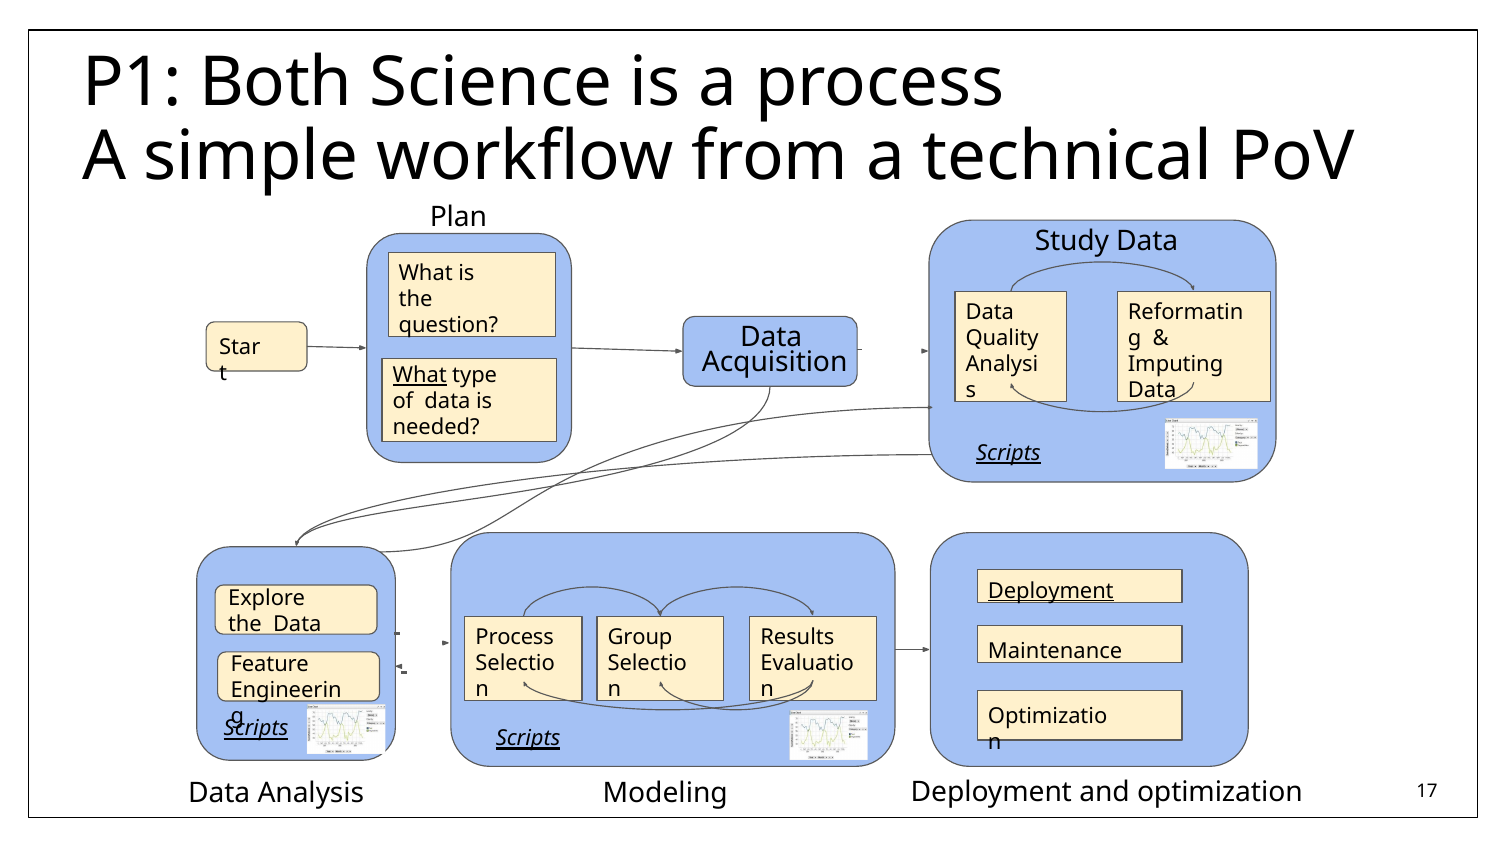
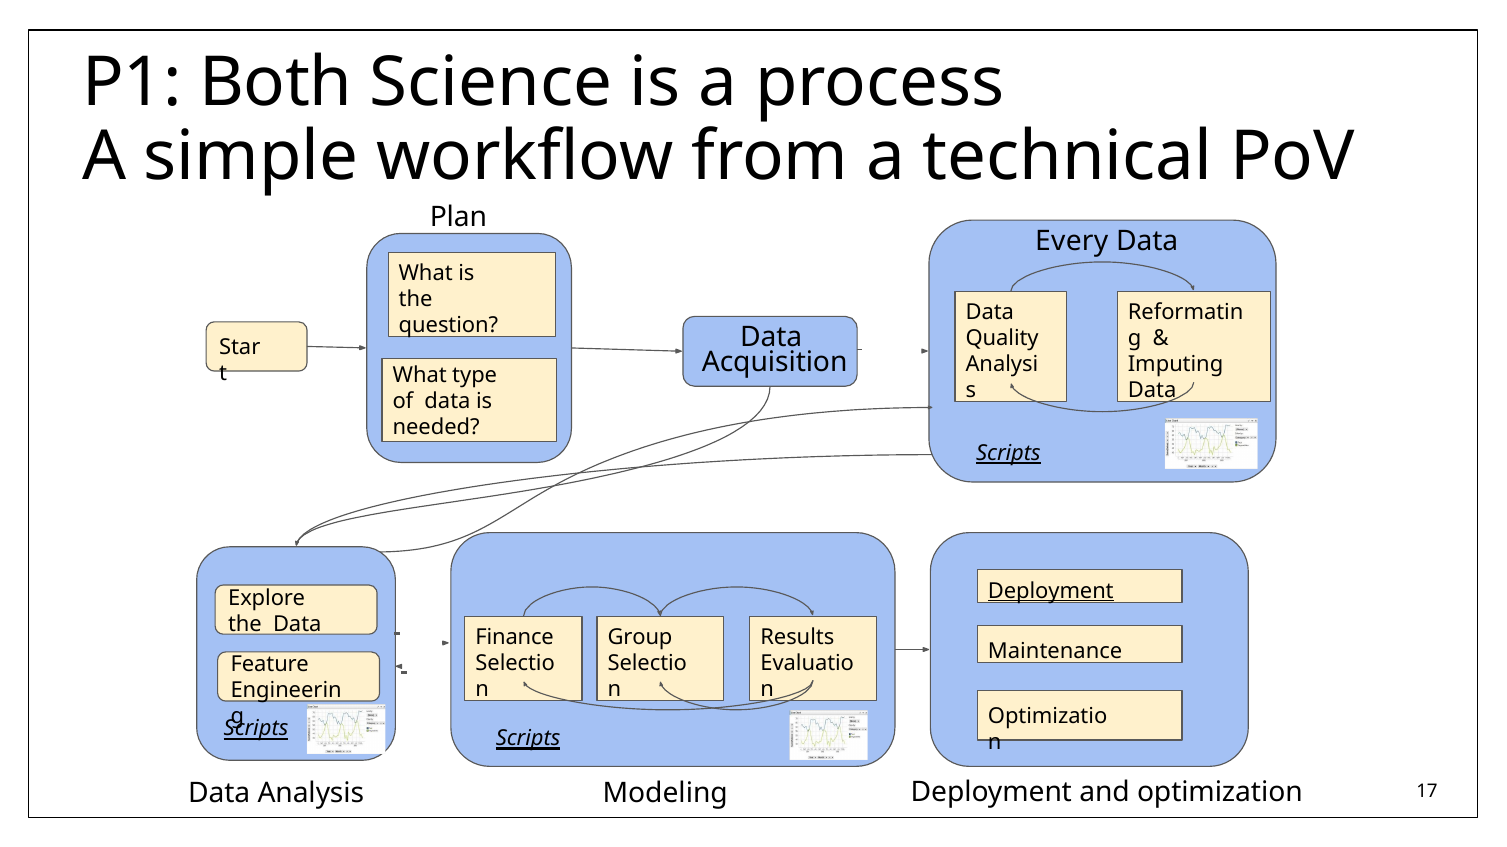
Study: Study -> Every (1072, 241)
What underline: present -> none (420, 376)
Process: Process -> Finance (515, 638)
